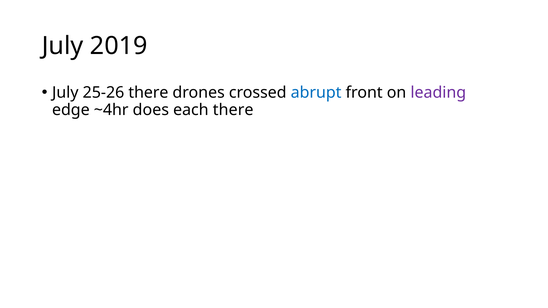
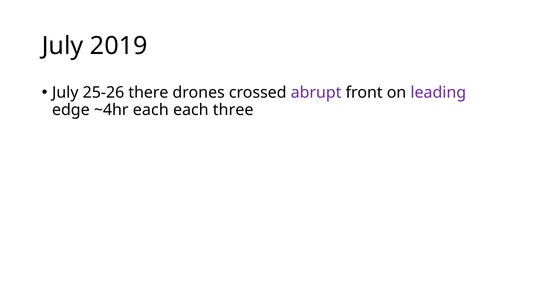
abrupt colour: blue -> purple (316, 93)
~4hr does: does -> each (151, 110)
each there: there -> three (233, 110)
